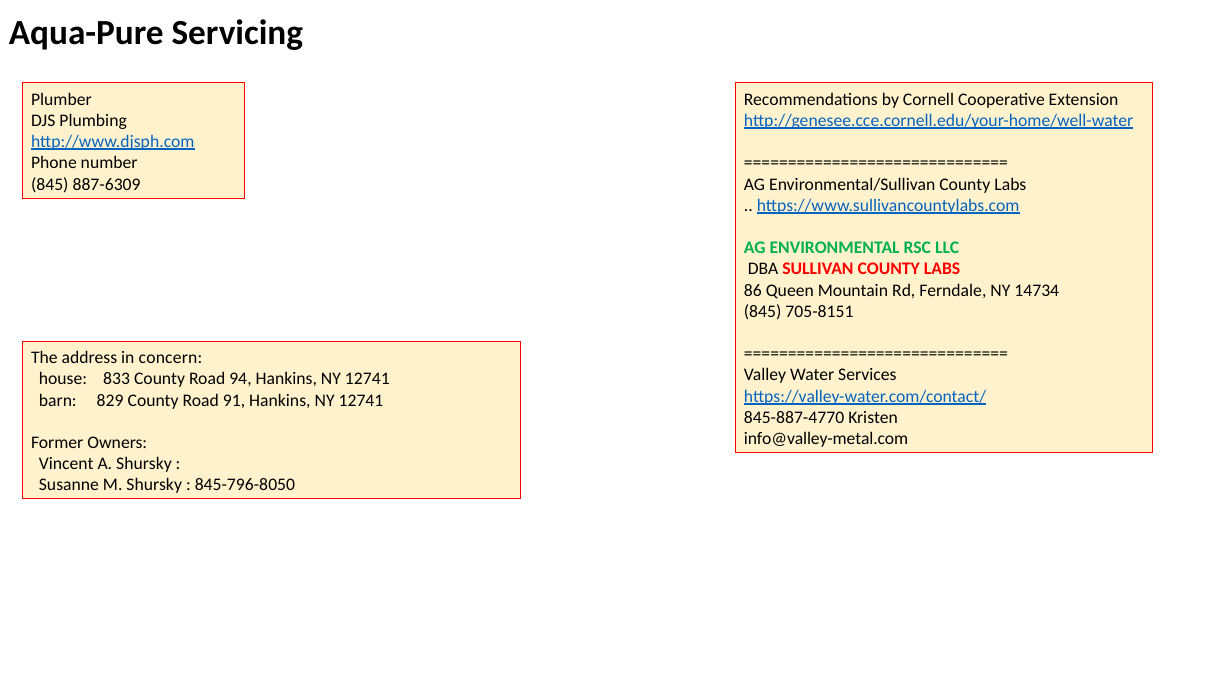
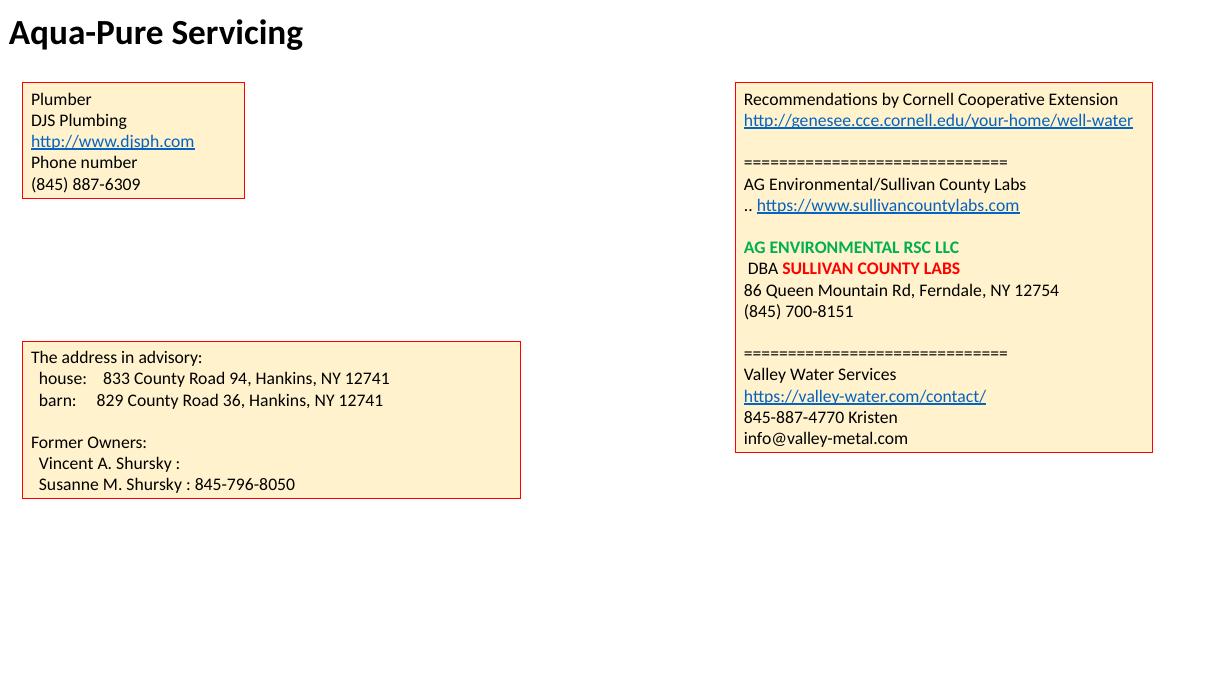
14734: 14734 -> 12754 (1037, 290)
705-8151: 705-8151 -> 700-8151 (819, 312)
concern: concern -> advisory (171, 358)
91: 91 -> 36 (234, 400)
